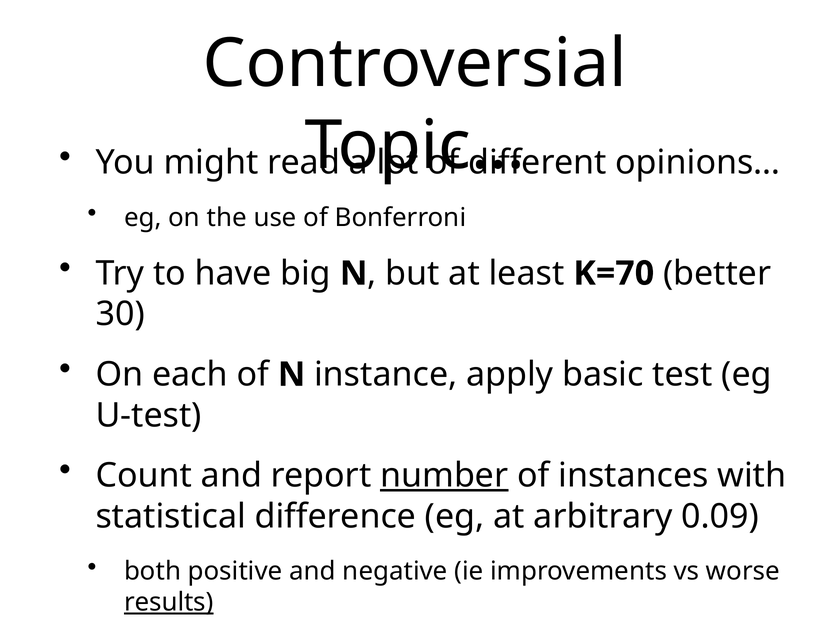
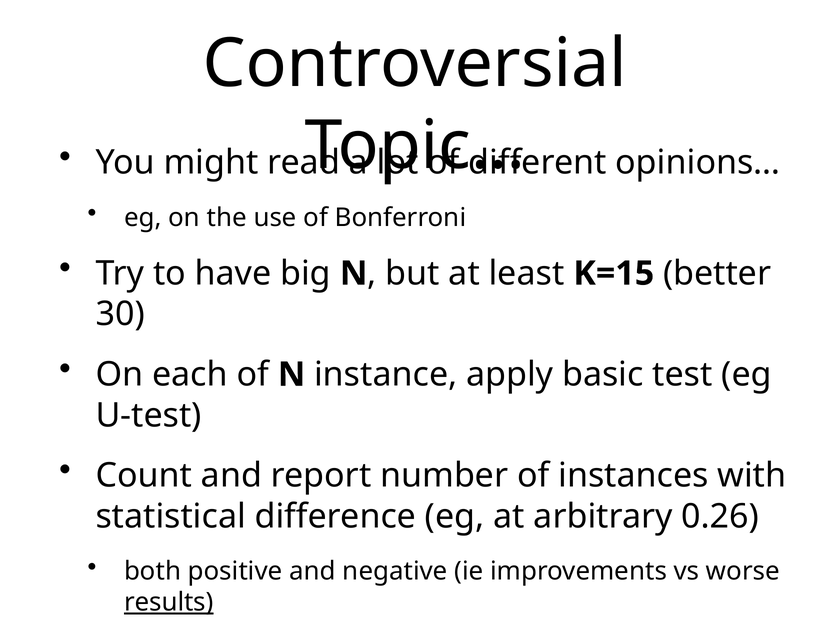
K=70: K=70 -> K=15 (614, 274)
number underline: present -> none (444, 476)
0.09: 0.09 -> 0.26 (720, 517)
